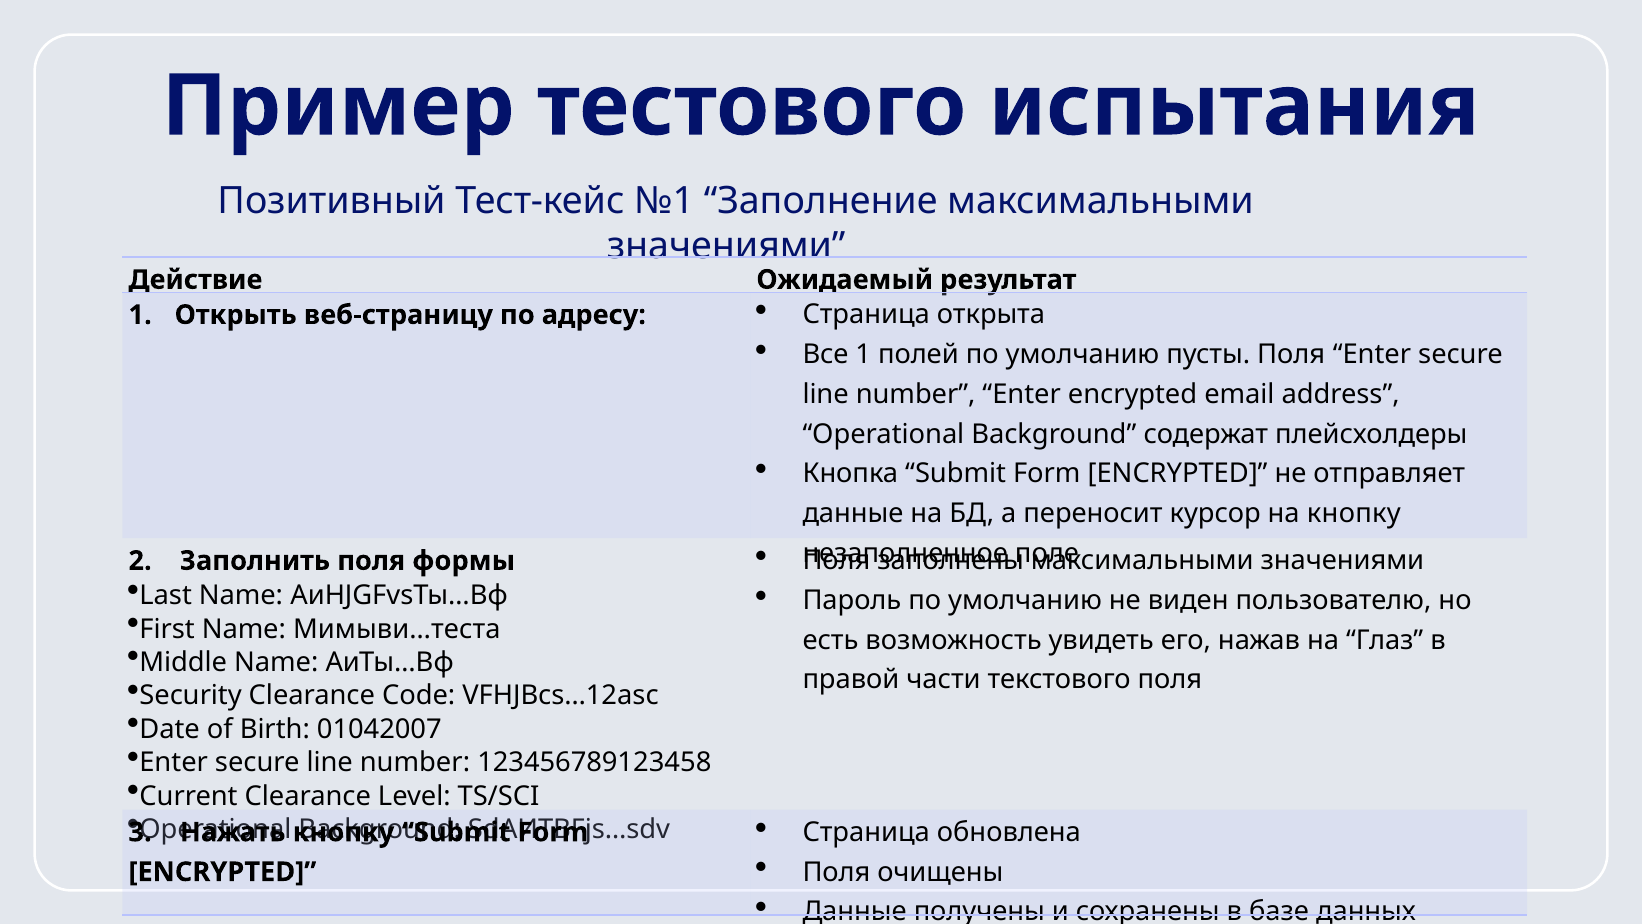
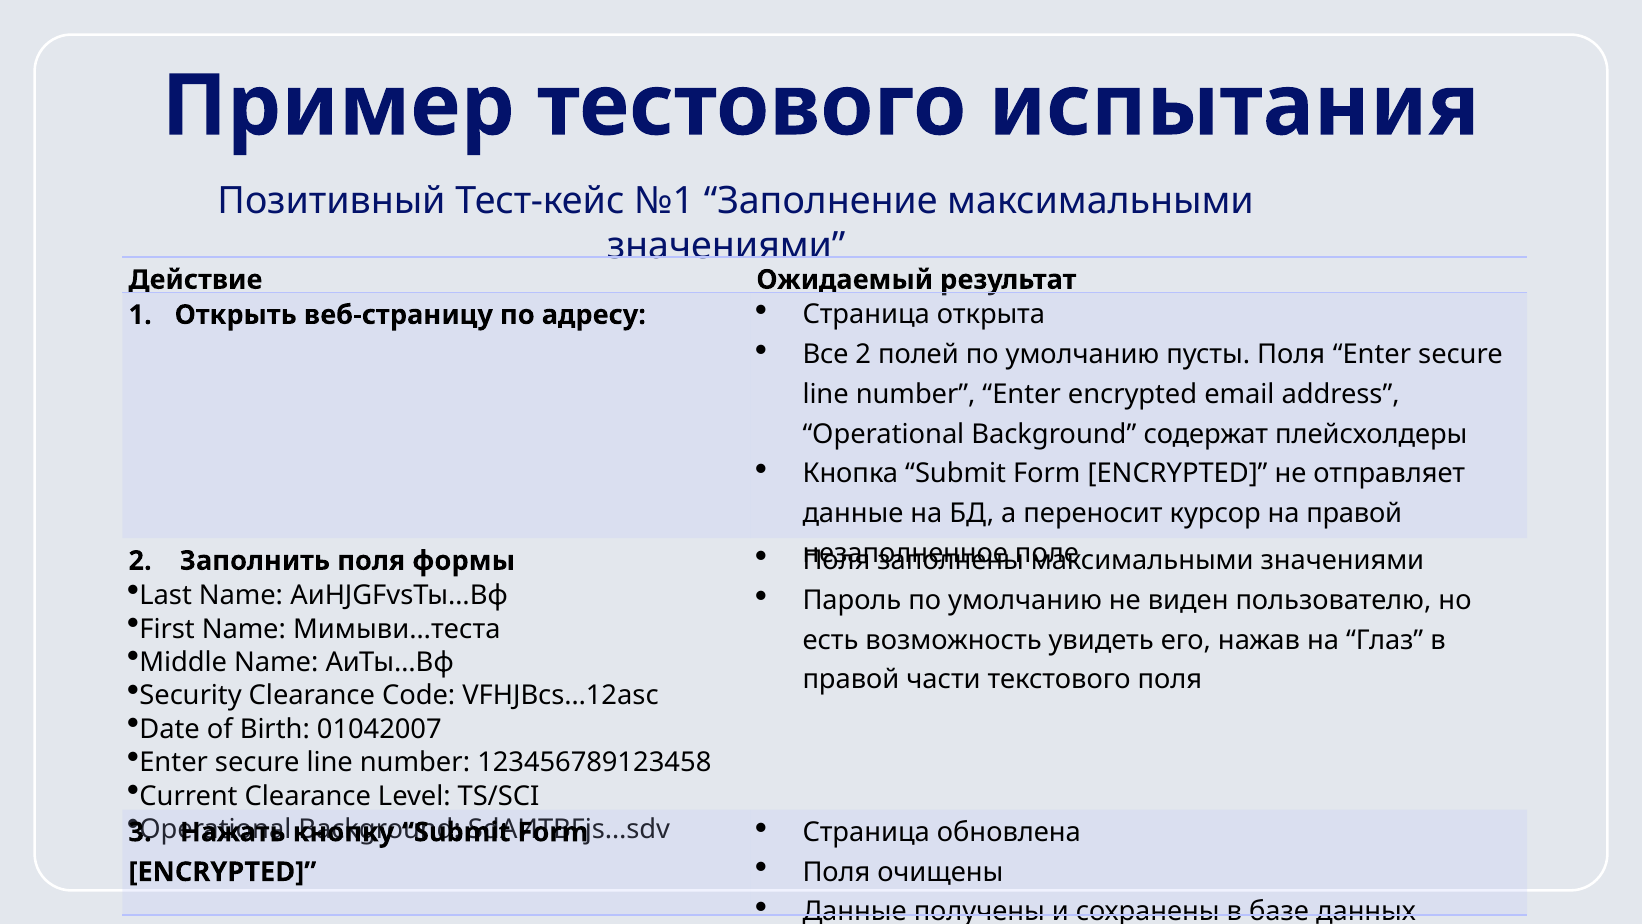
Все 1: 1 -> 2 (863, 355)
на кнопку: кнопку -> правой (1354, 513)
